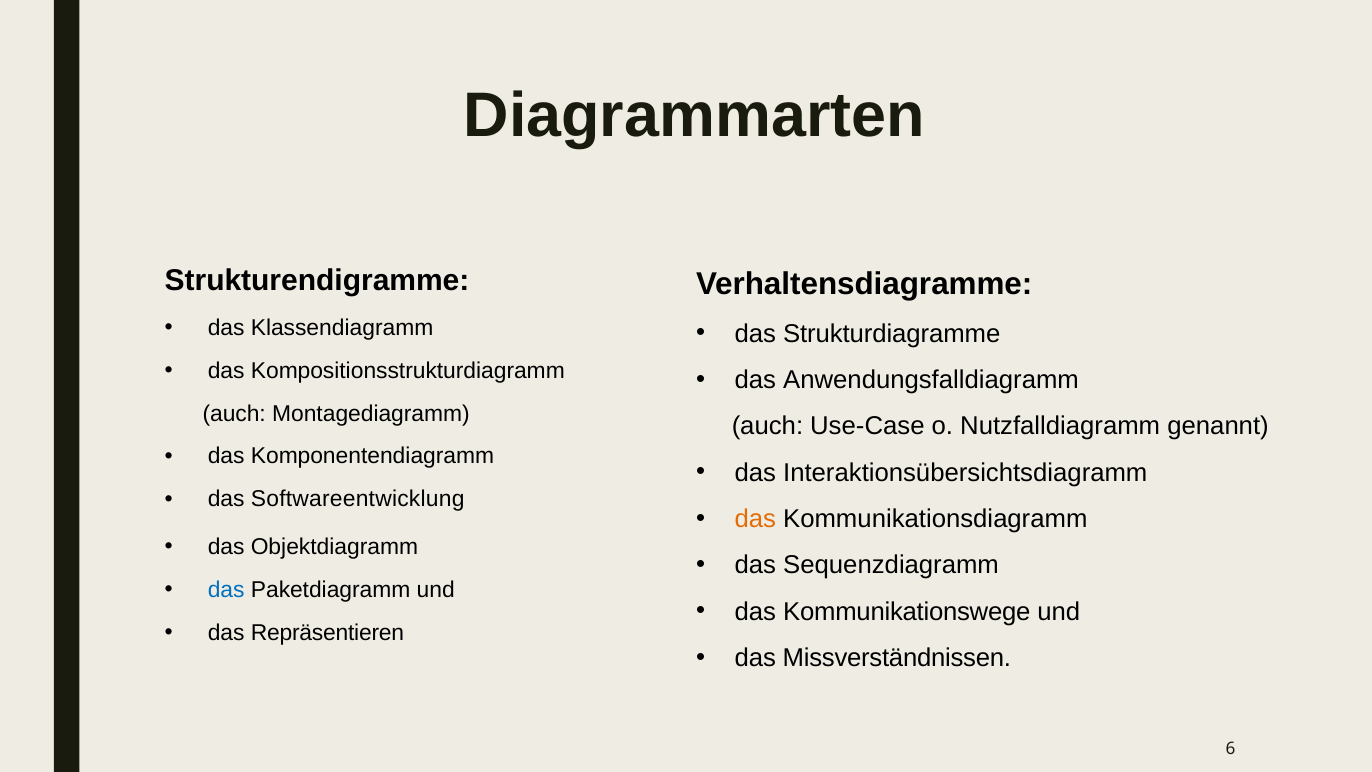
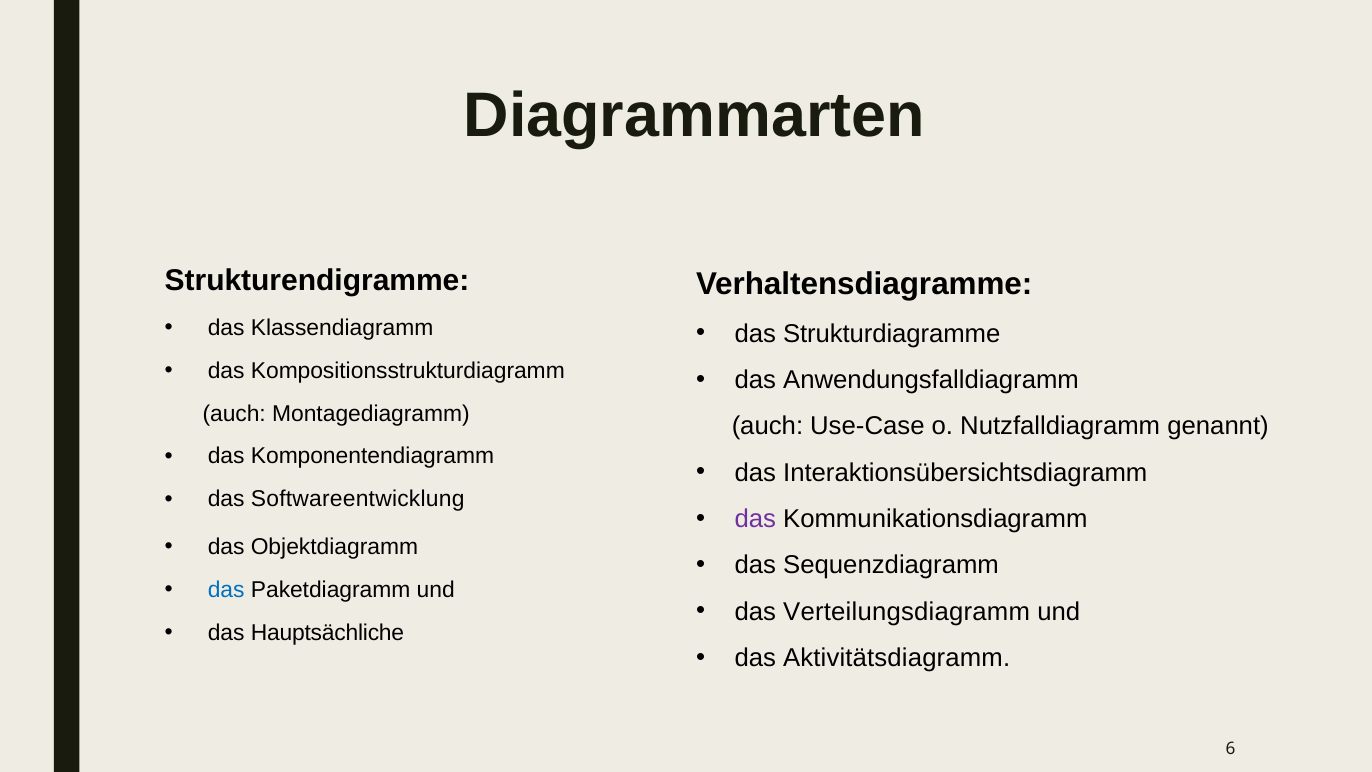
das colour: orange -> purple (755, 519)
Kommunikationswege: Kommunikationswege -> Verteilungsdiagramm (907, 611)
Repräsentieren: Repräsentieren -> Hauptsächliche (328, 632)
Missverständnissen: Missverständnissen -> Aktivitätsdiagramm (897, 658)
